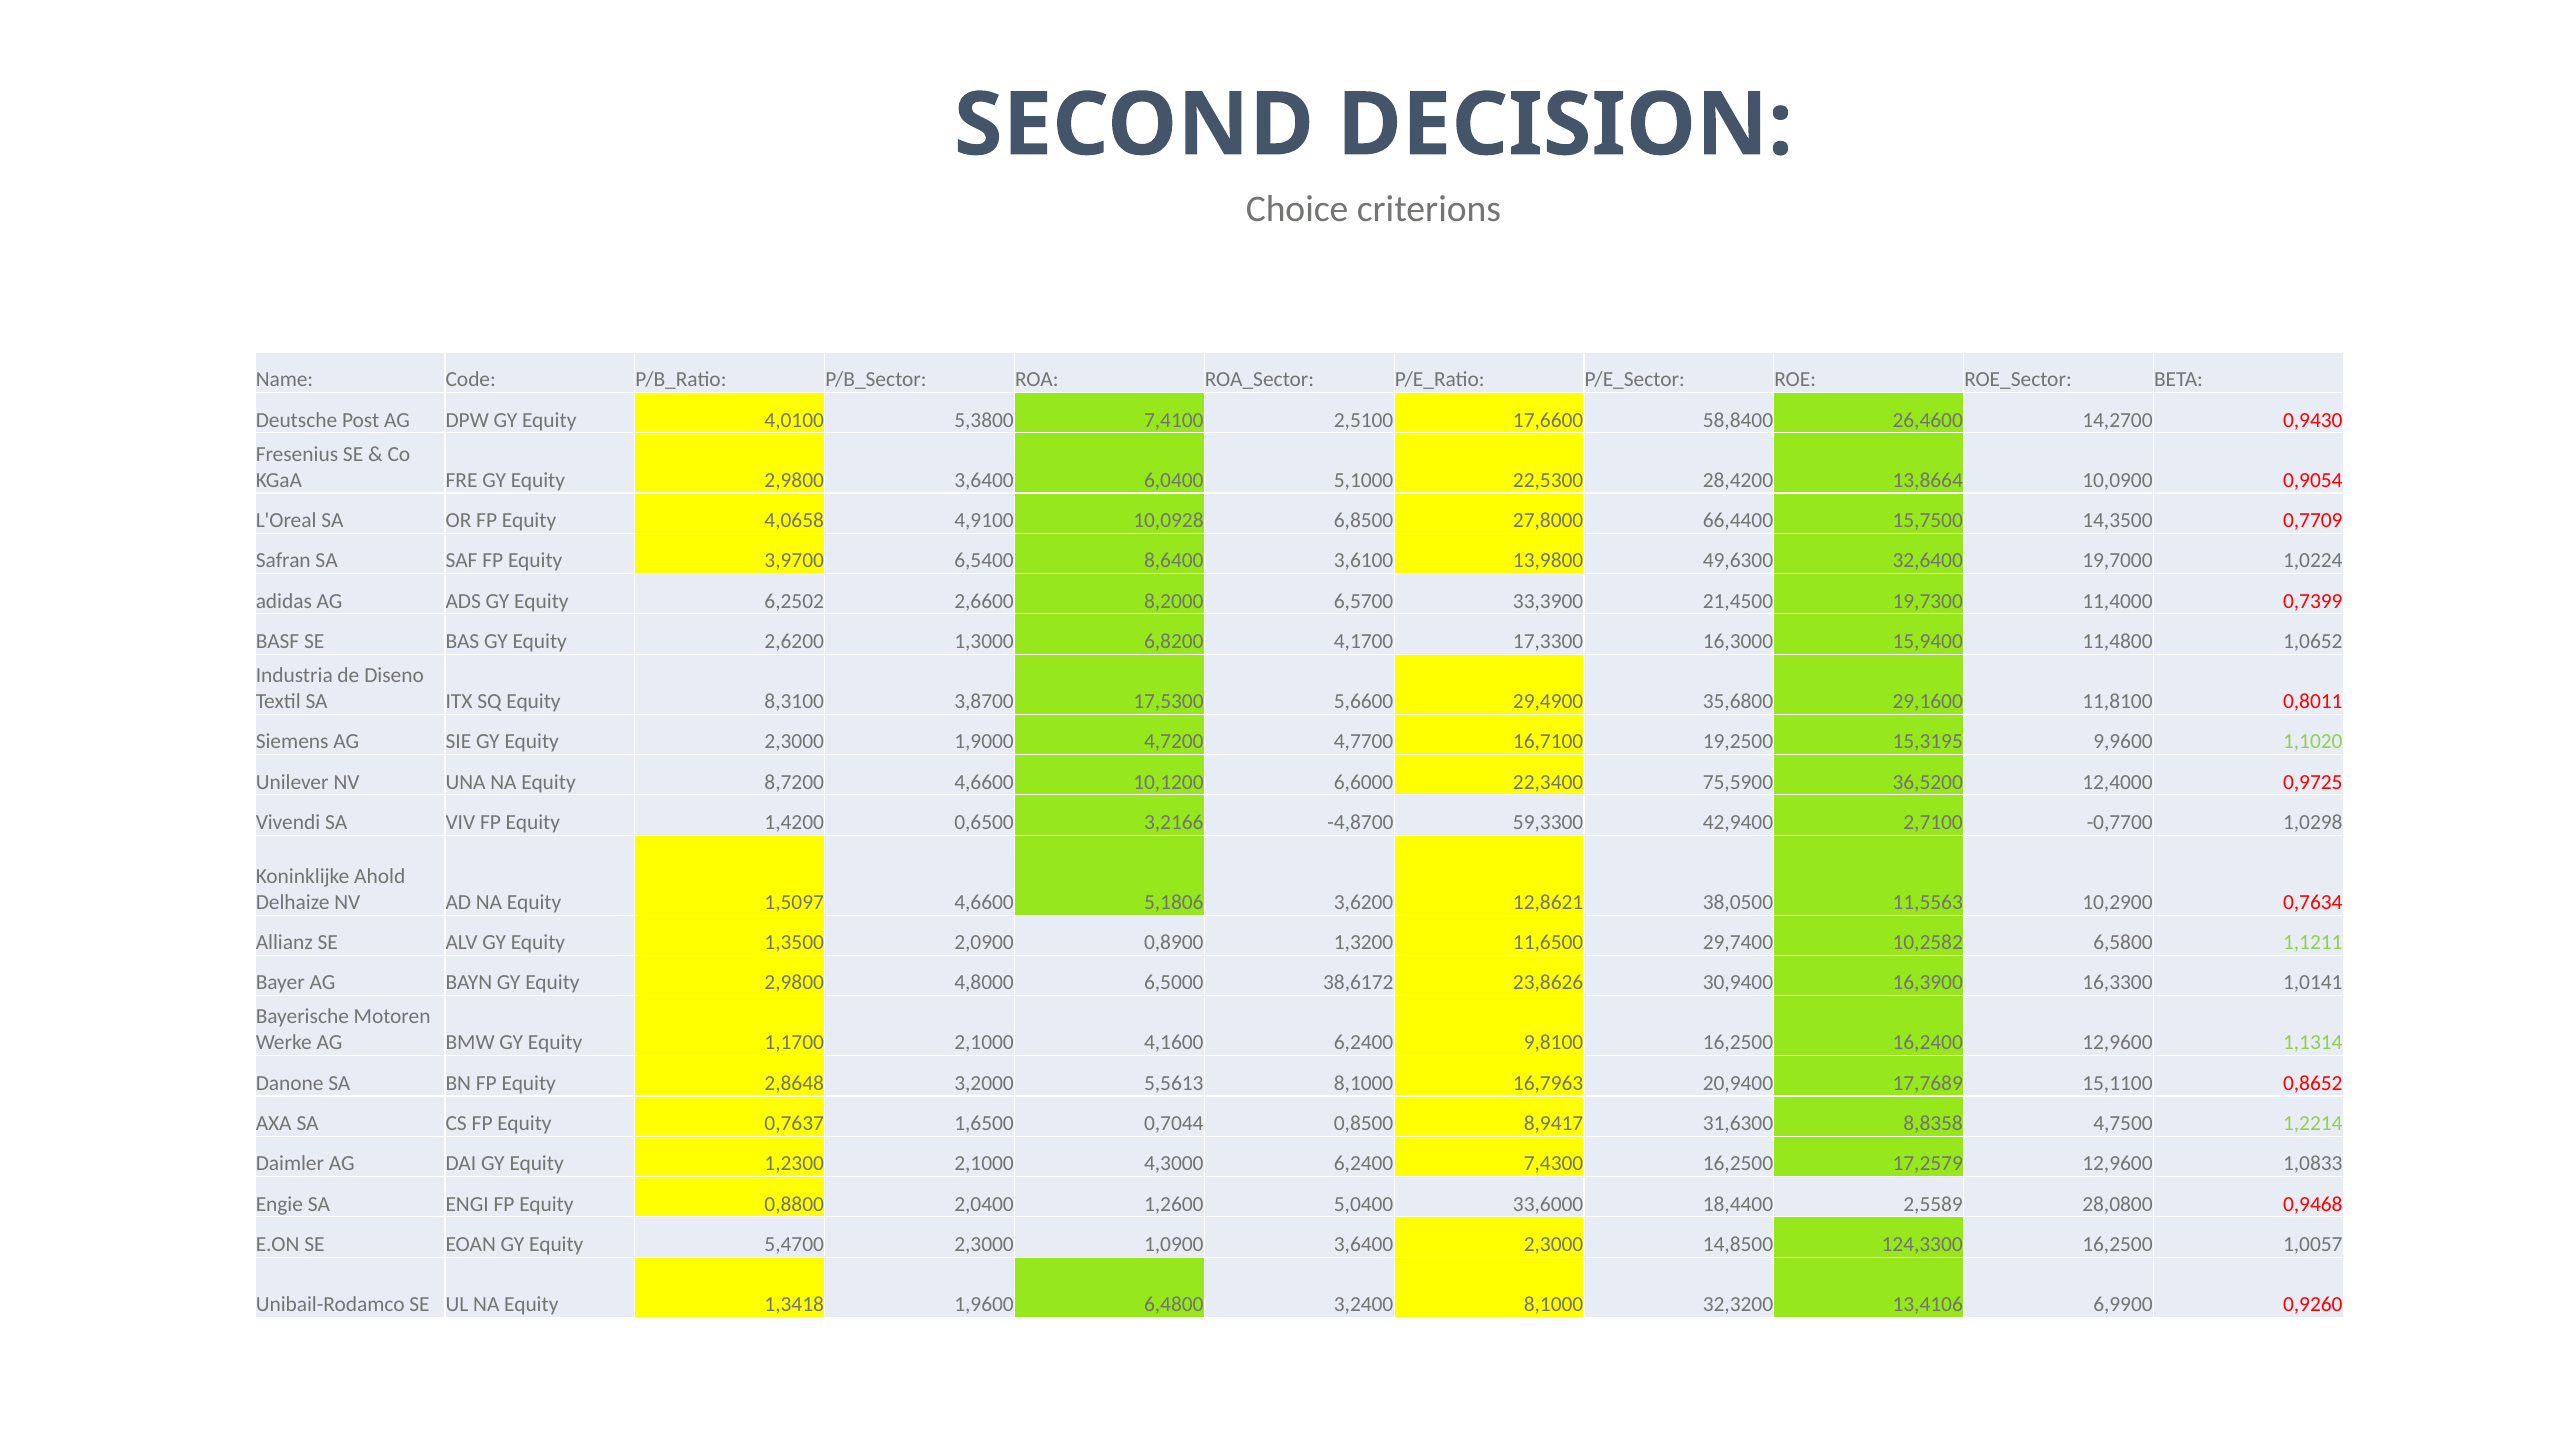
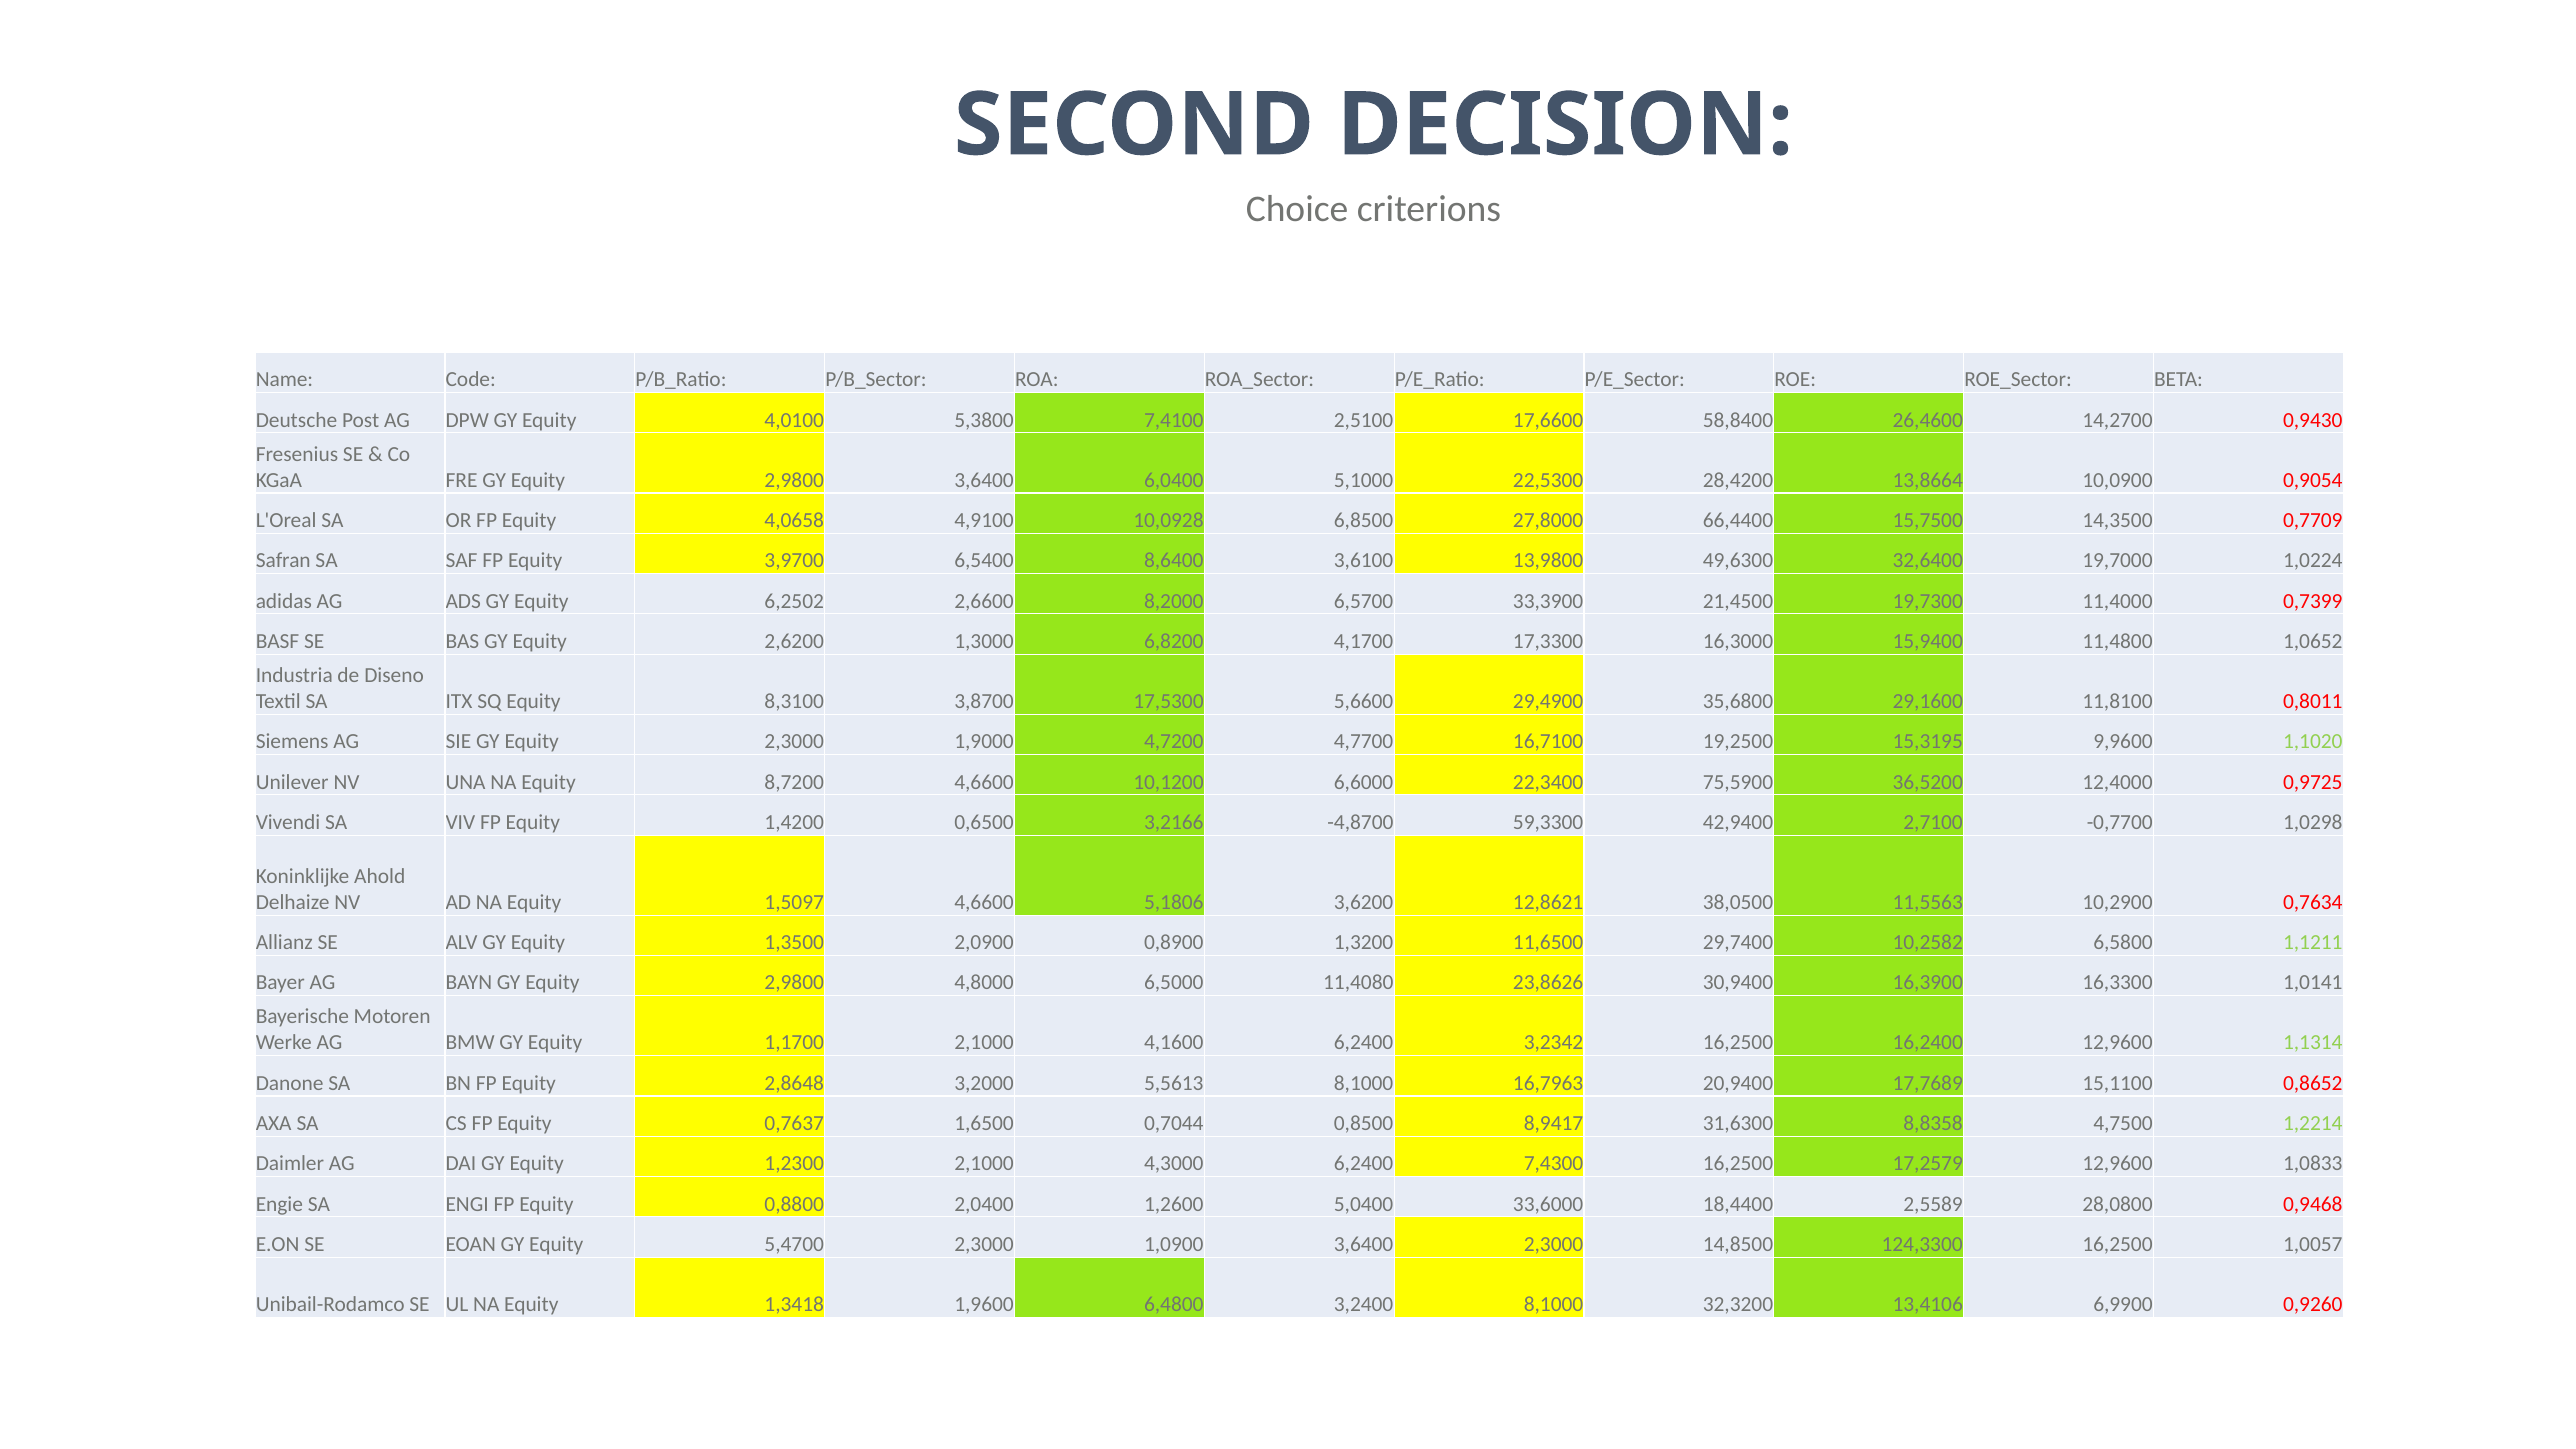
38,6172: 38,6172 -> 11,4080 (1358, 983)
9,8100: 9,8100 -> 3,2342 (1553, 1043)
